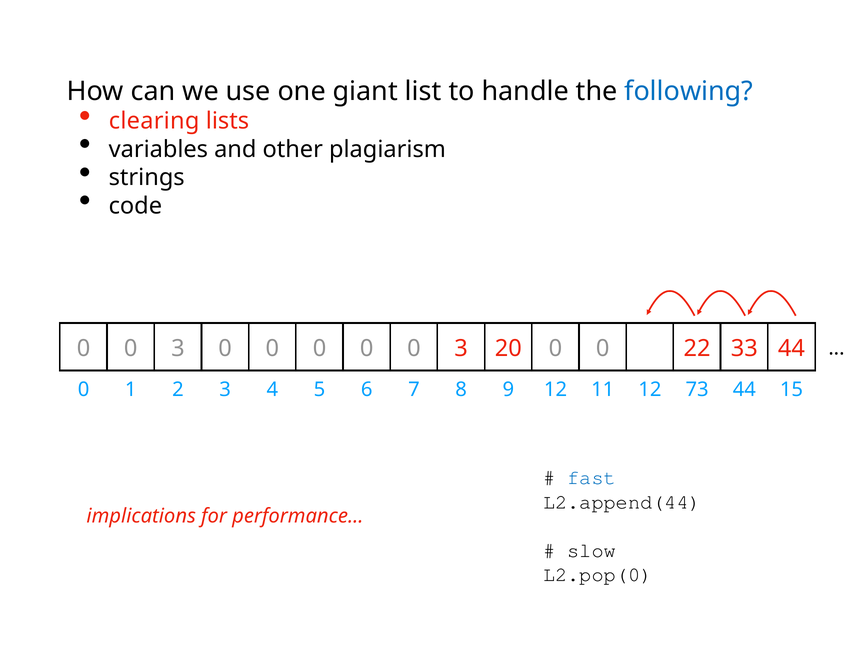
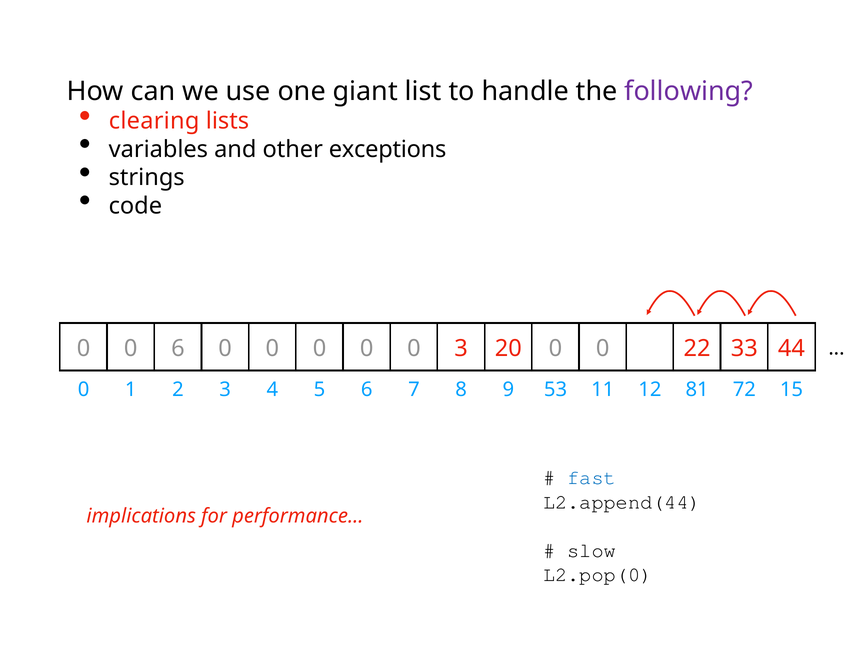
following colour: blue -> purple (689, 91)
plagiarism: plagiarism -> exceptions (388, 149)
3: 3 -> 6 (178, 349)
2 12: 12 -> 53 (556, 390)
73: 73 -> 81 (697, 390)
5 44: 44 -> 72 (744, 390)
